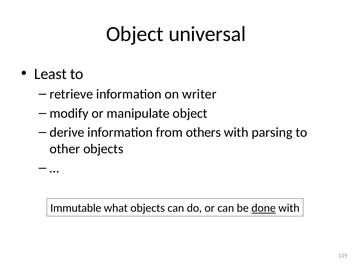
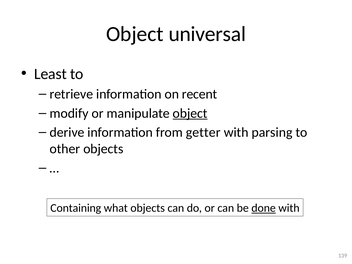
writer: writer -> recent (200, 94)
object underline: none -> present (190, 113)
others: others -> getter (203, 132)
Immutable: Immutable -> Containing (76, 208)
